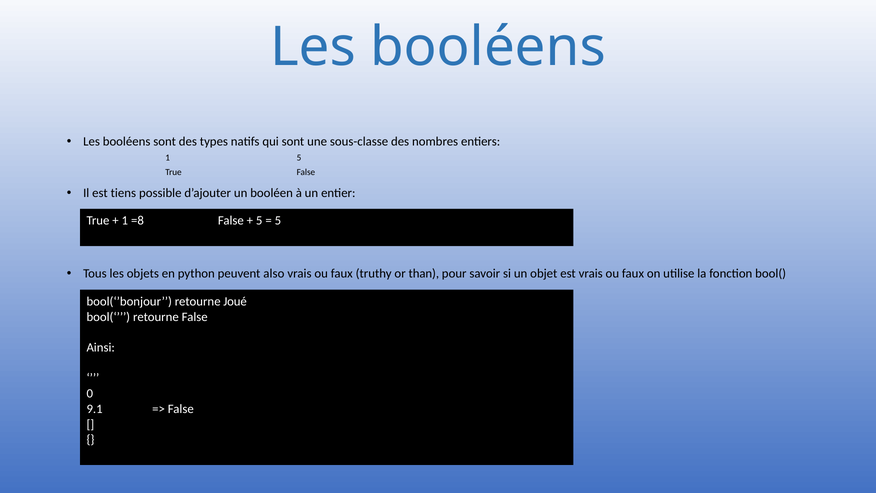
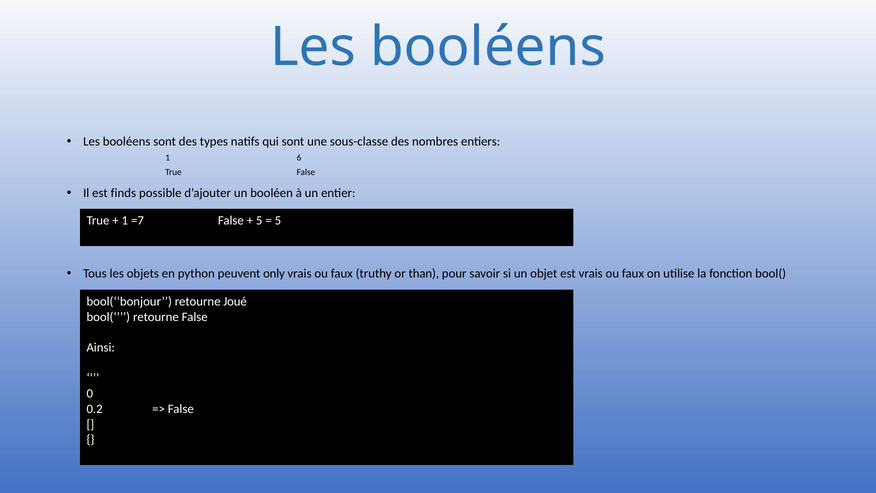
1 5: 5 -> 6 (299, 158)
tiens: tiens -> finds (123, 193)
=8: =8 -> =7 (137, 221)
also: also -> only (274, 273)
9.1: 9.1 -> 0.2 (95, 409)
